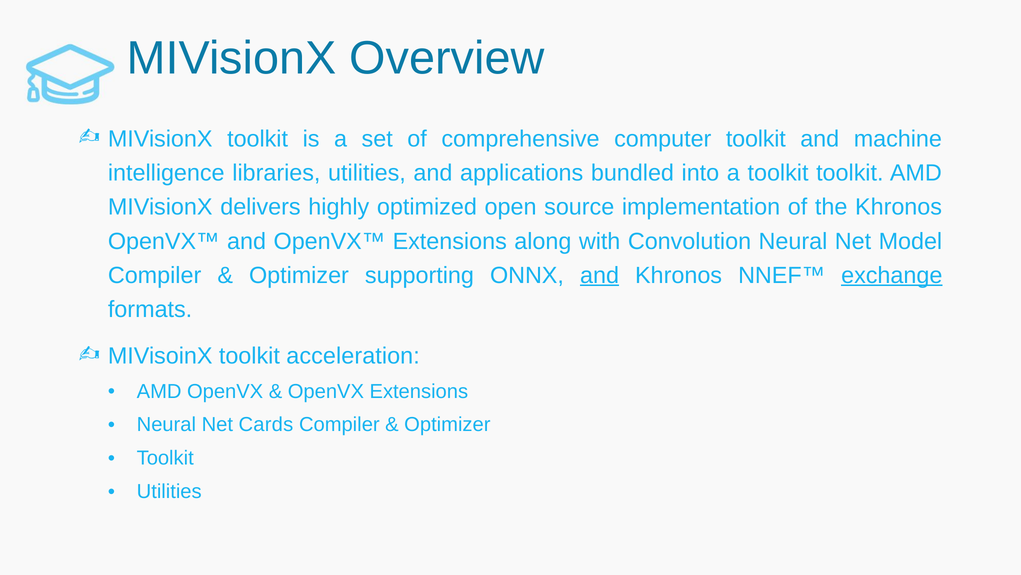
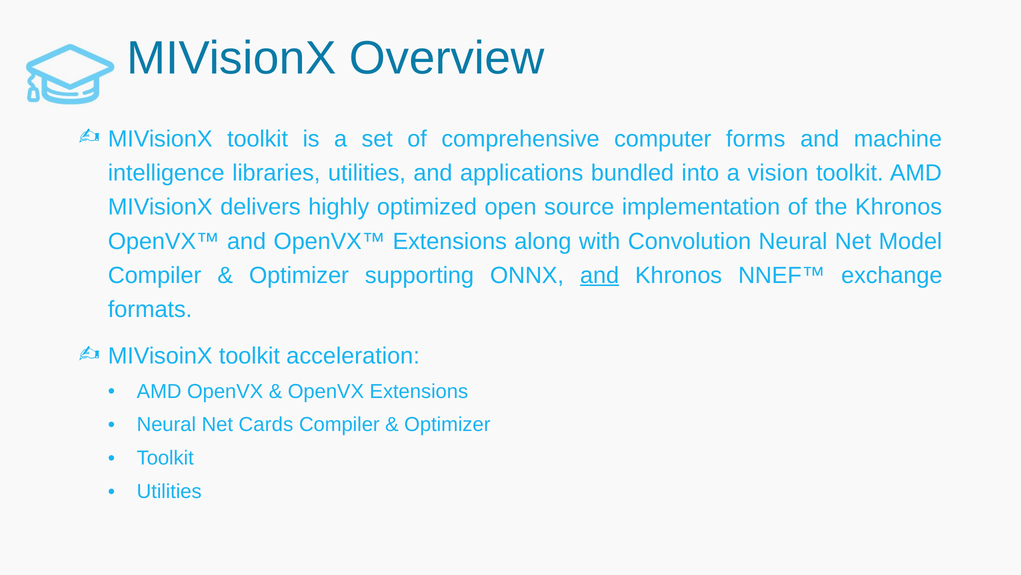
computer toolkit: toolkit -> forms (756, 139)
a toolkit: toolkit -> vision (778, 173)
exchange underline: present -> none (892, 275)
